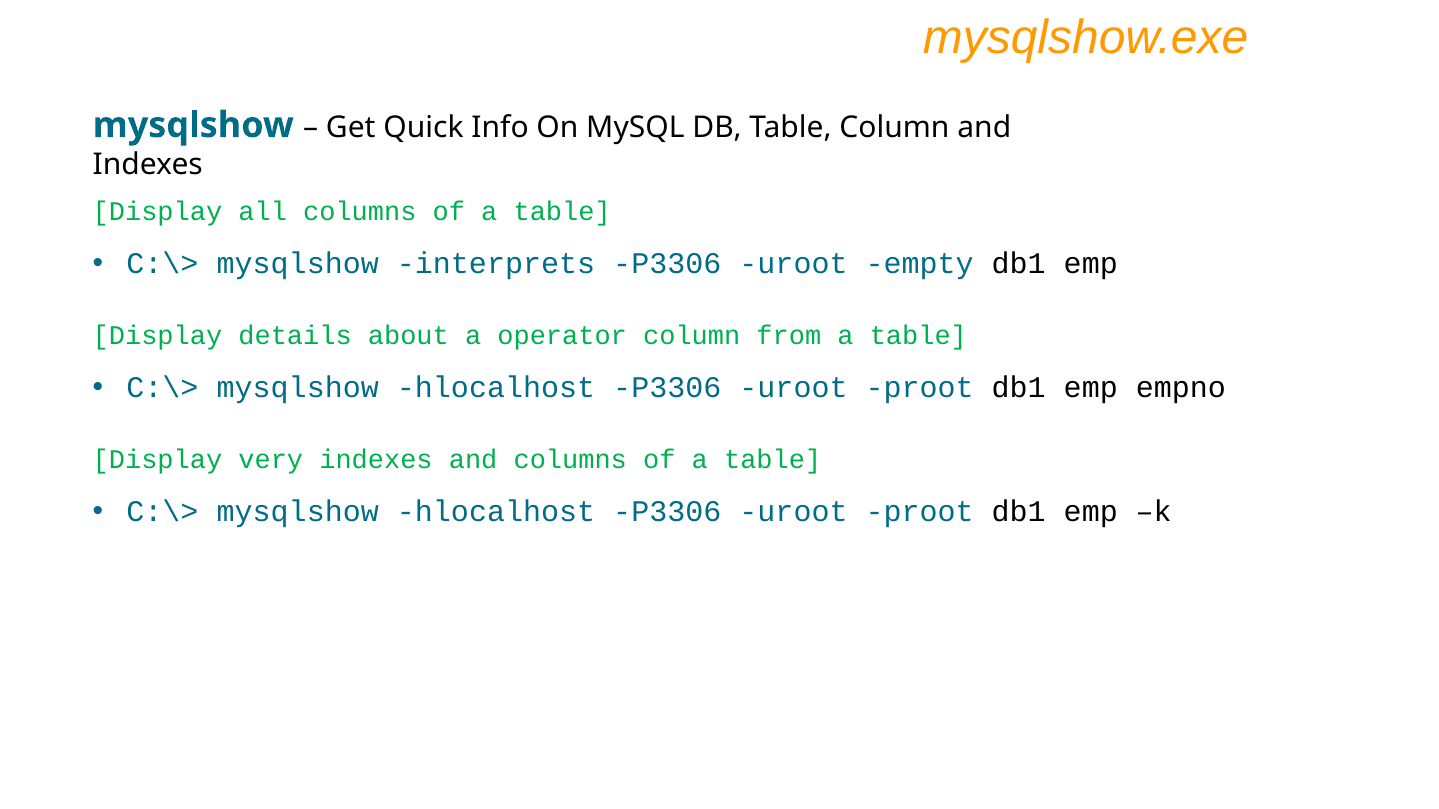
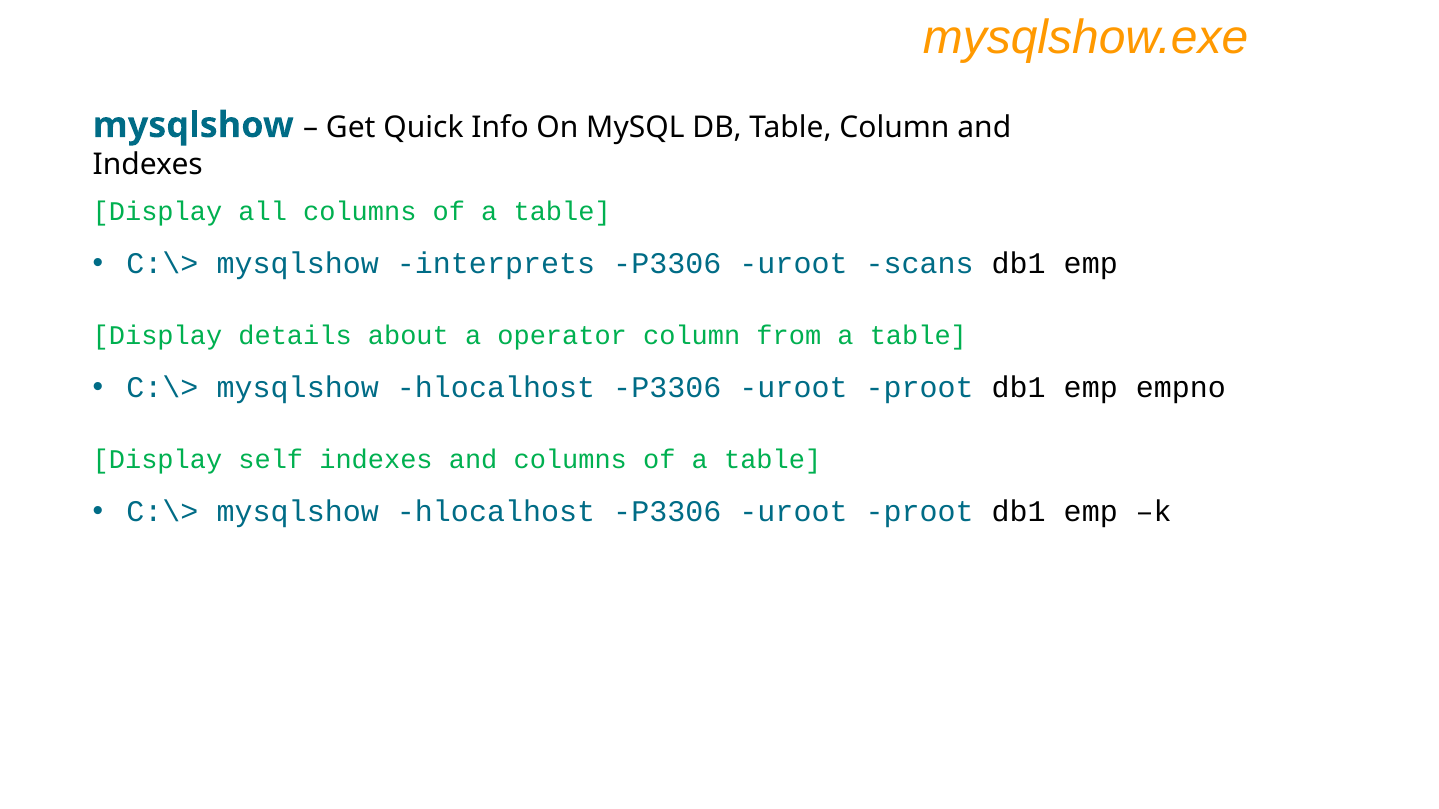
empty: empty -> scans (920, 264)
very: very -> self (271, 460)
